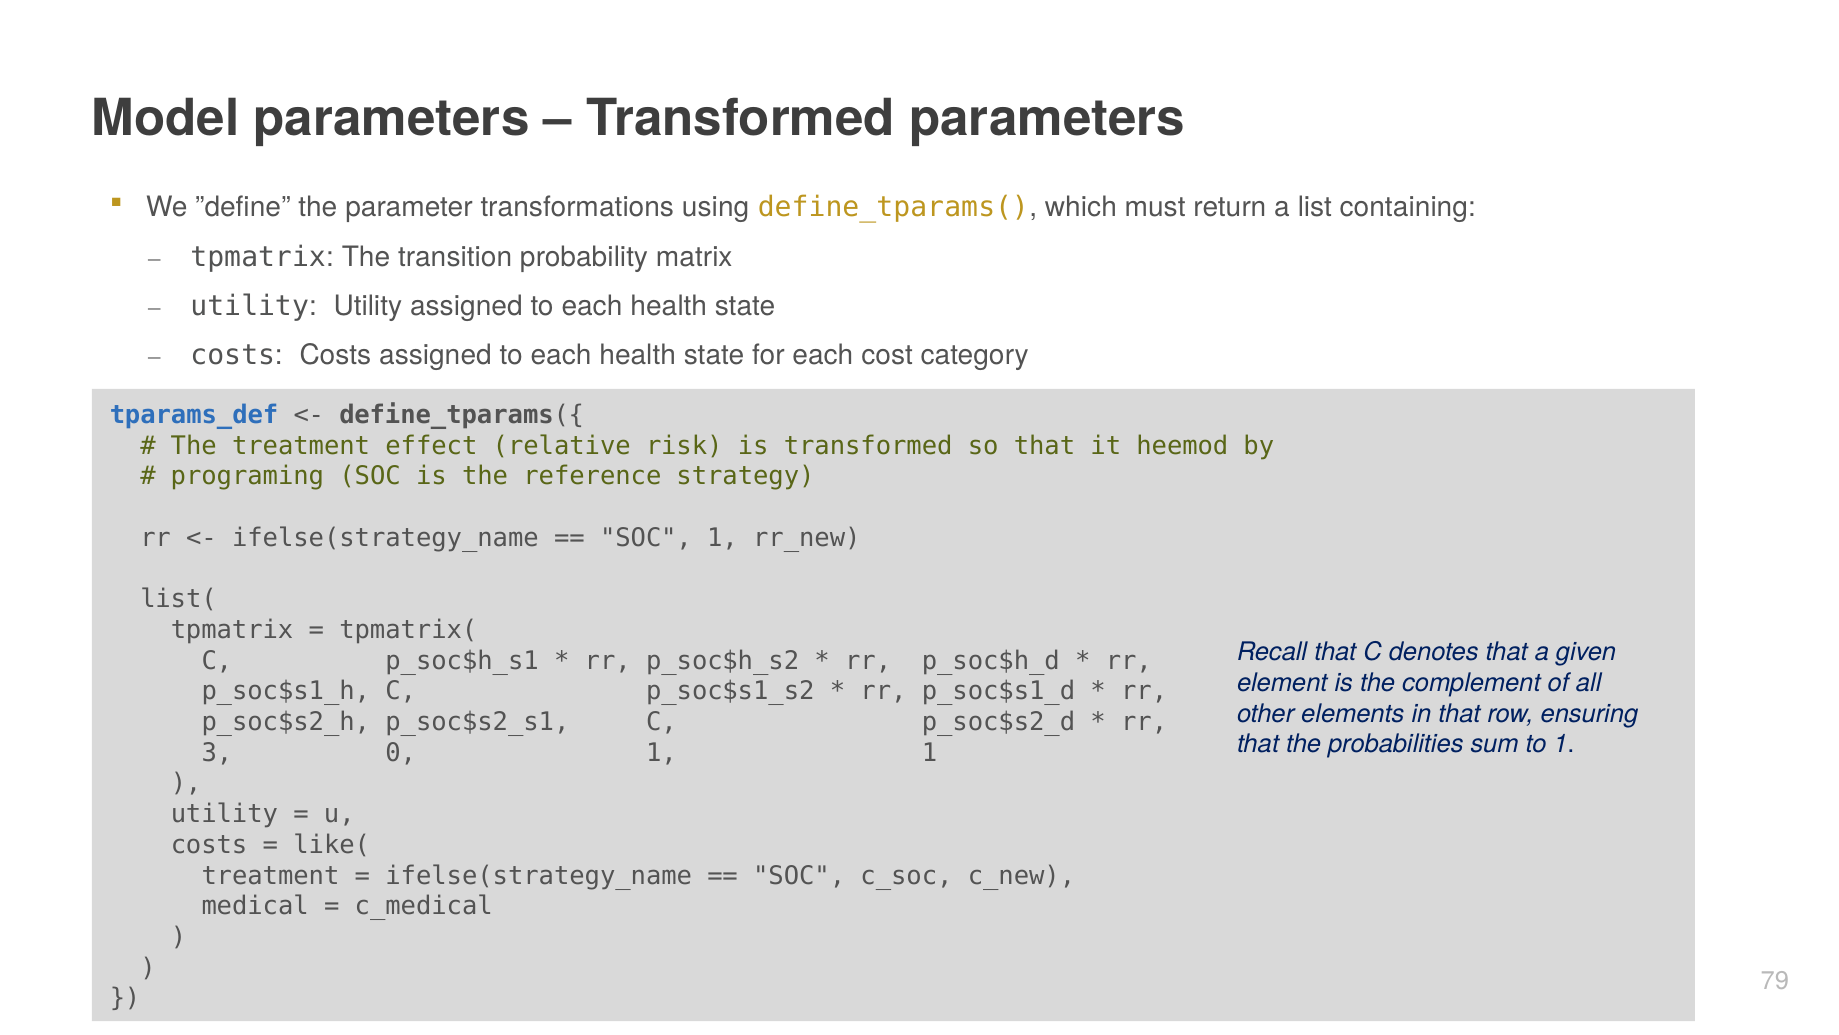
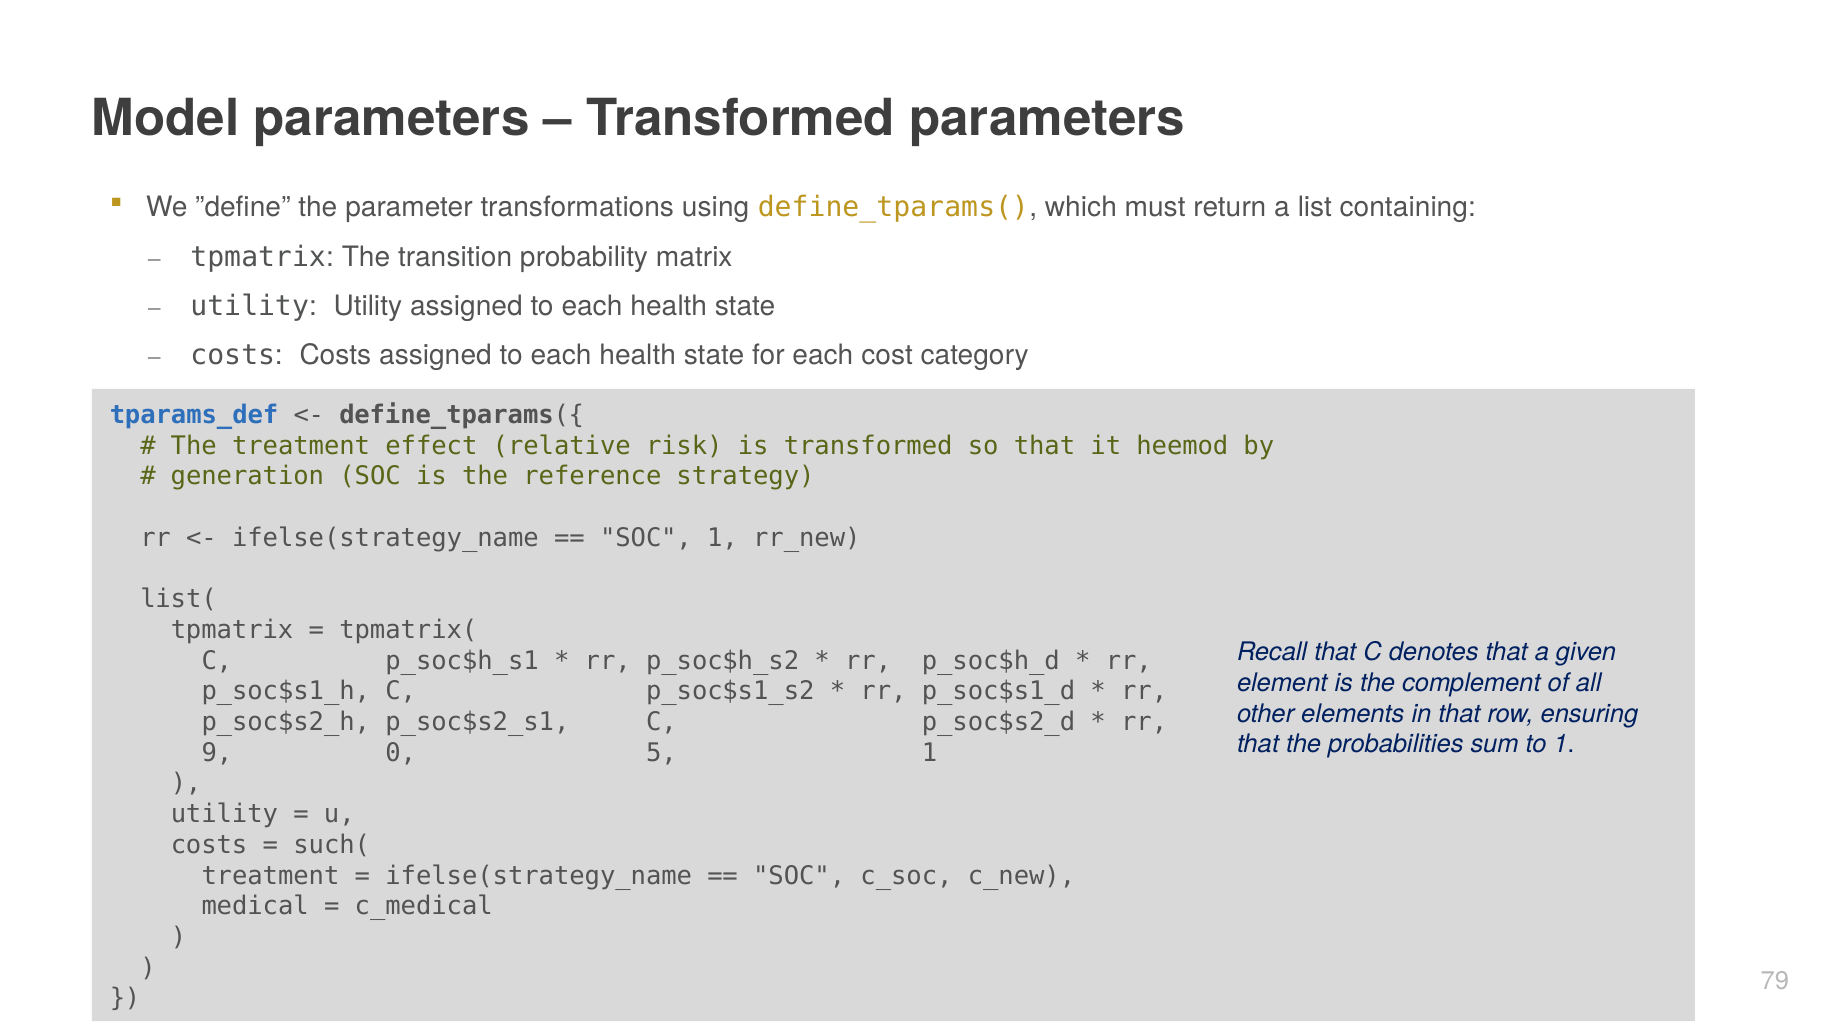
programing: programing -> generation (247, 476)
3: 3 -> 9 (217, 752)
0 1: 1 -> 5 (661, 752)
like(: like( -> such( (332, 845)
